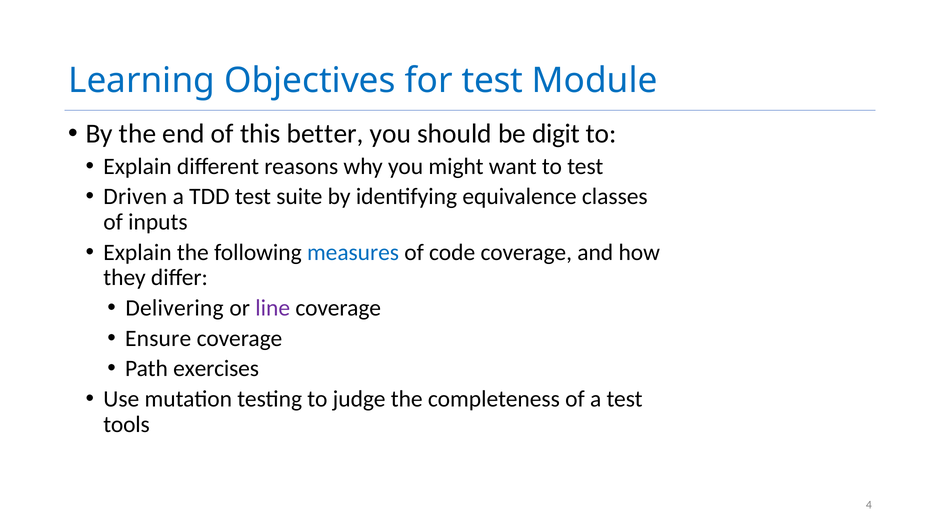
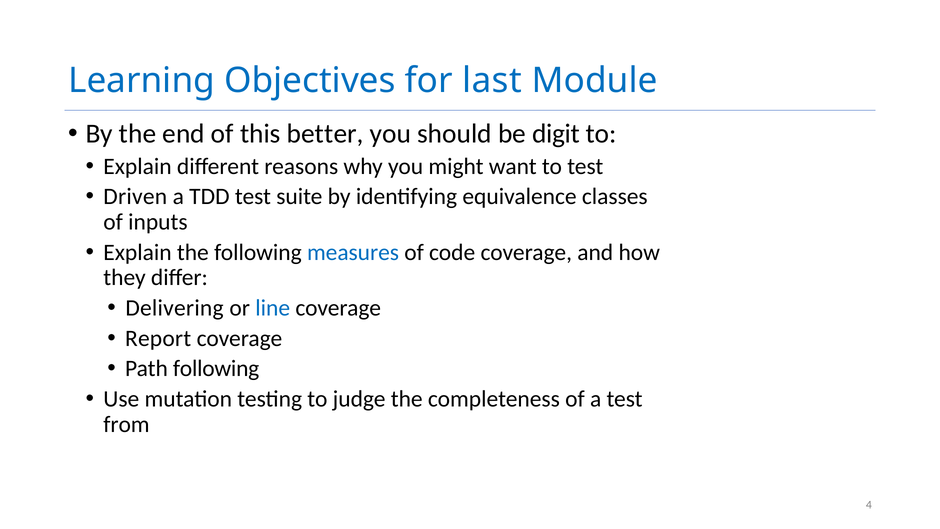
for test: test -> last (492, 81)
line colour: purple -> blue (273, 308)
Ensure: Ensure -> Report (158, 338)
Path exercises: exercises -> following (216, 368)
tools: tools -> from (126, 424)
